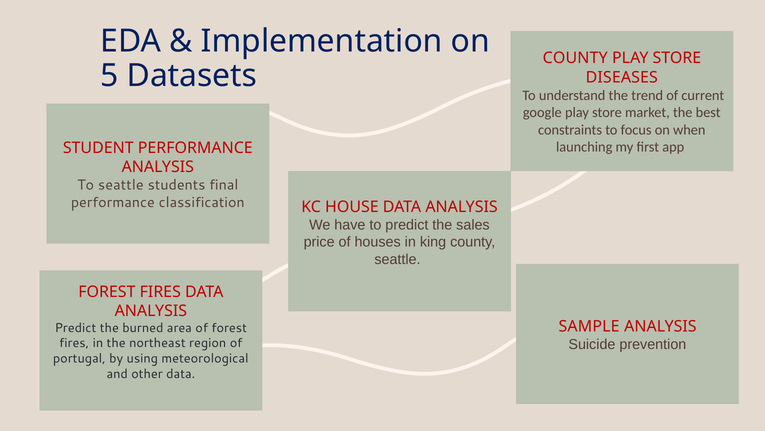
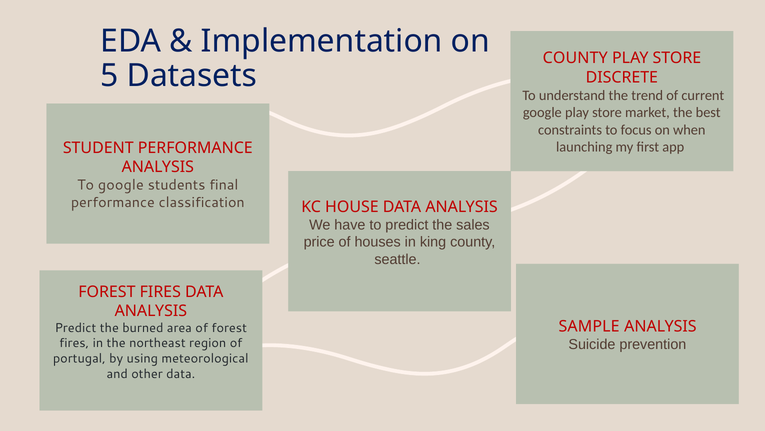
DISEASES: DISEASES -> DISCRETE (622, 77)
To seattle: seattle -> google (121, 185)
